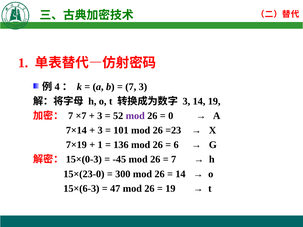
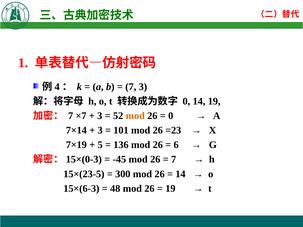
3: 3 -> 0 (186, 101)
mod colour: purple -> orange (135, 116)
1: 1 -> 5 (100, 145)
15×(23-0: 15×(23-0 -> 15×(23-5 (84, 174)
47: 47 -> 48 (115, 189)
